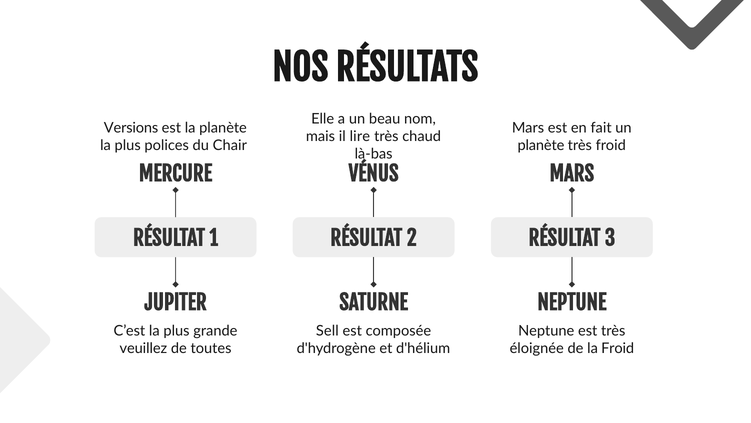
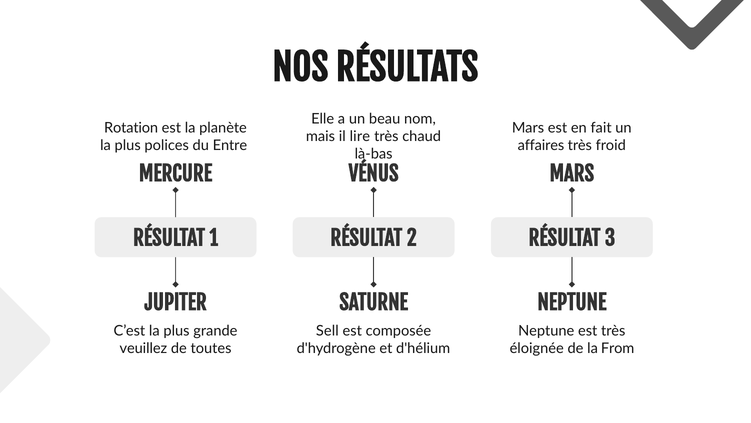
Versions: Versions -> Rotation (131, 128)
Chair: Chair -> Entre (230, 145)
planète: planète -> affaires (541, 145)
la Froid: Froid -> From (618, 348)
